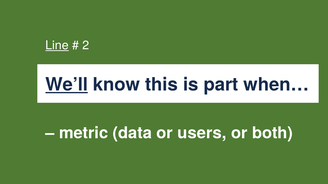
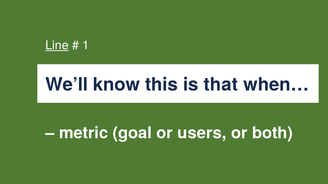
2: 2 -> 1 (86, 46)
We’ll underline: present -> none (67, 85)
part: part -> that (221, 85)
data: data -> goal (132, 133)
